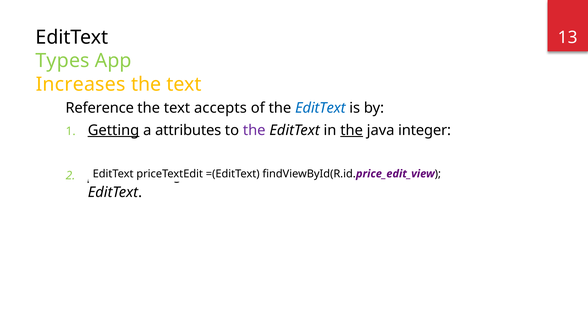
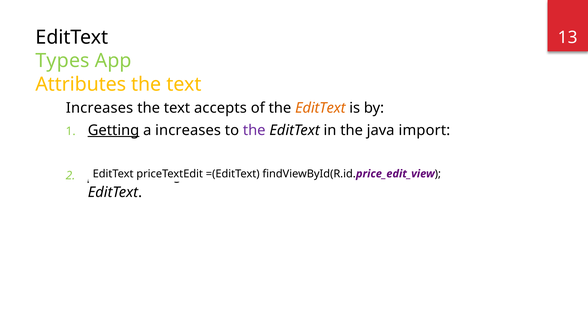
Increases: Increases -> Attributes (81, 84)
Reference: Reference -> Increases (100, 108)
EditText colour: blue -> orange (320, 108)
a attributes: attributes -> increases (188, 130)
the underline: present -> none (352, 130)
integer: integer -> import (424, 130)
